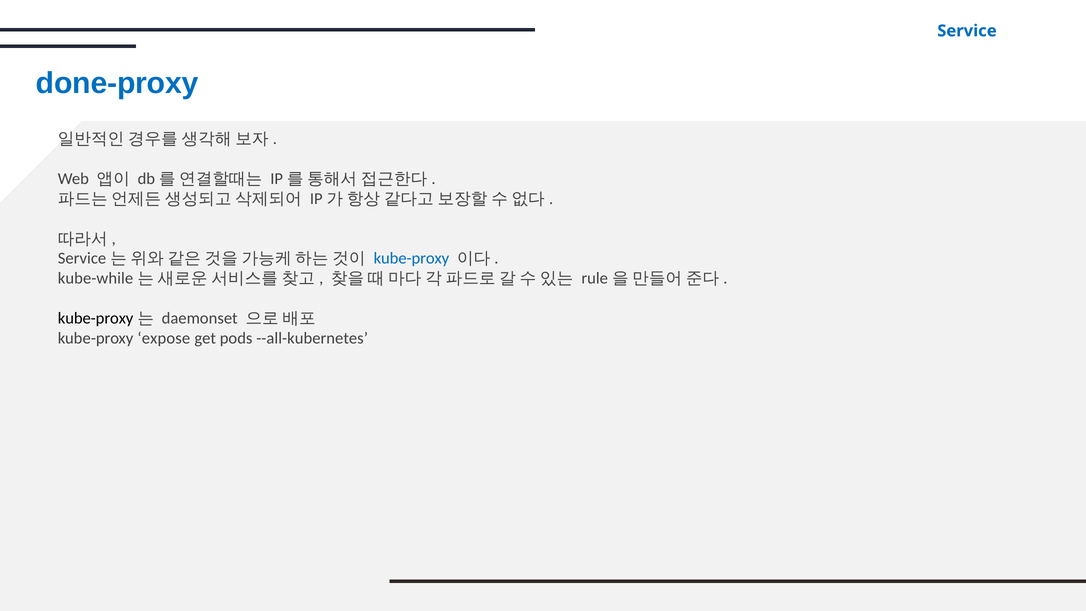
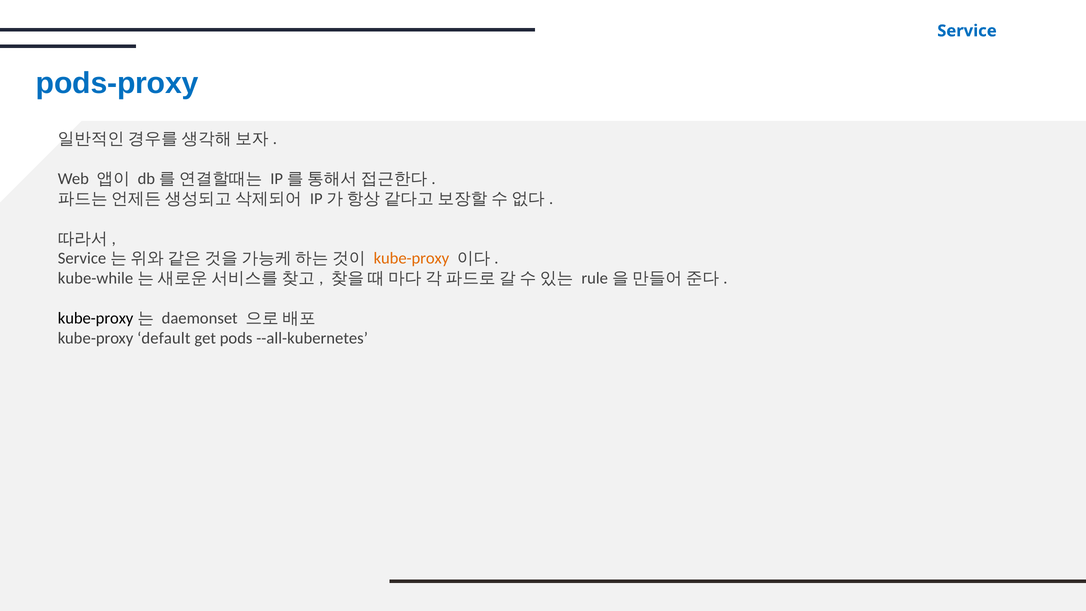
done-proxy: done-proxy -> pods-proxy (117, 83)
kube-proxy colour: blue -> orange (411, 258)
expose: expose -> default (164, 338)
